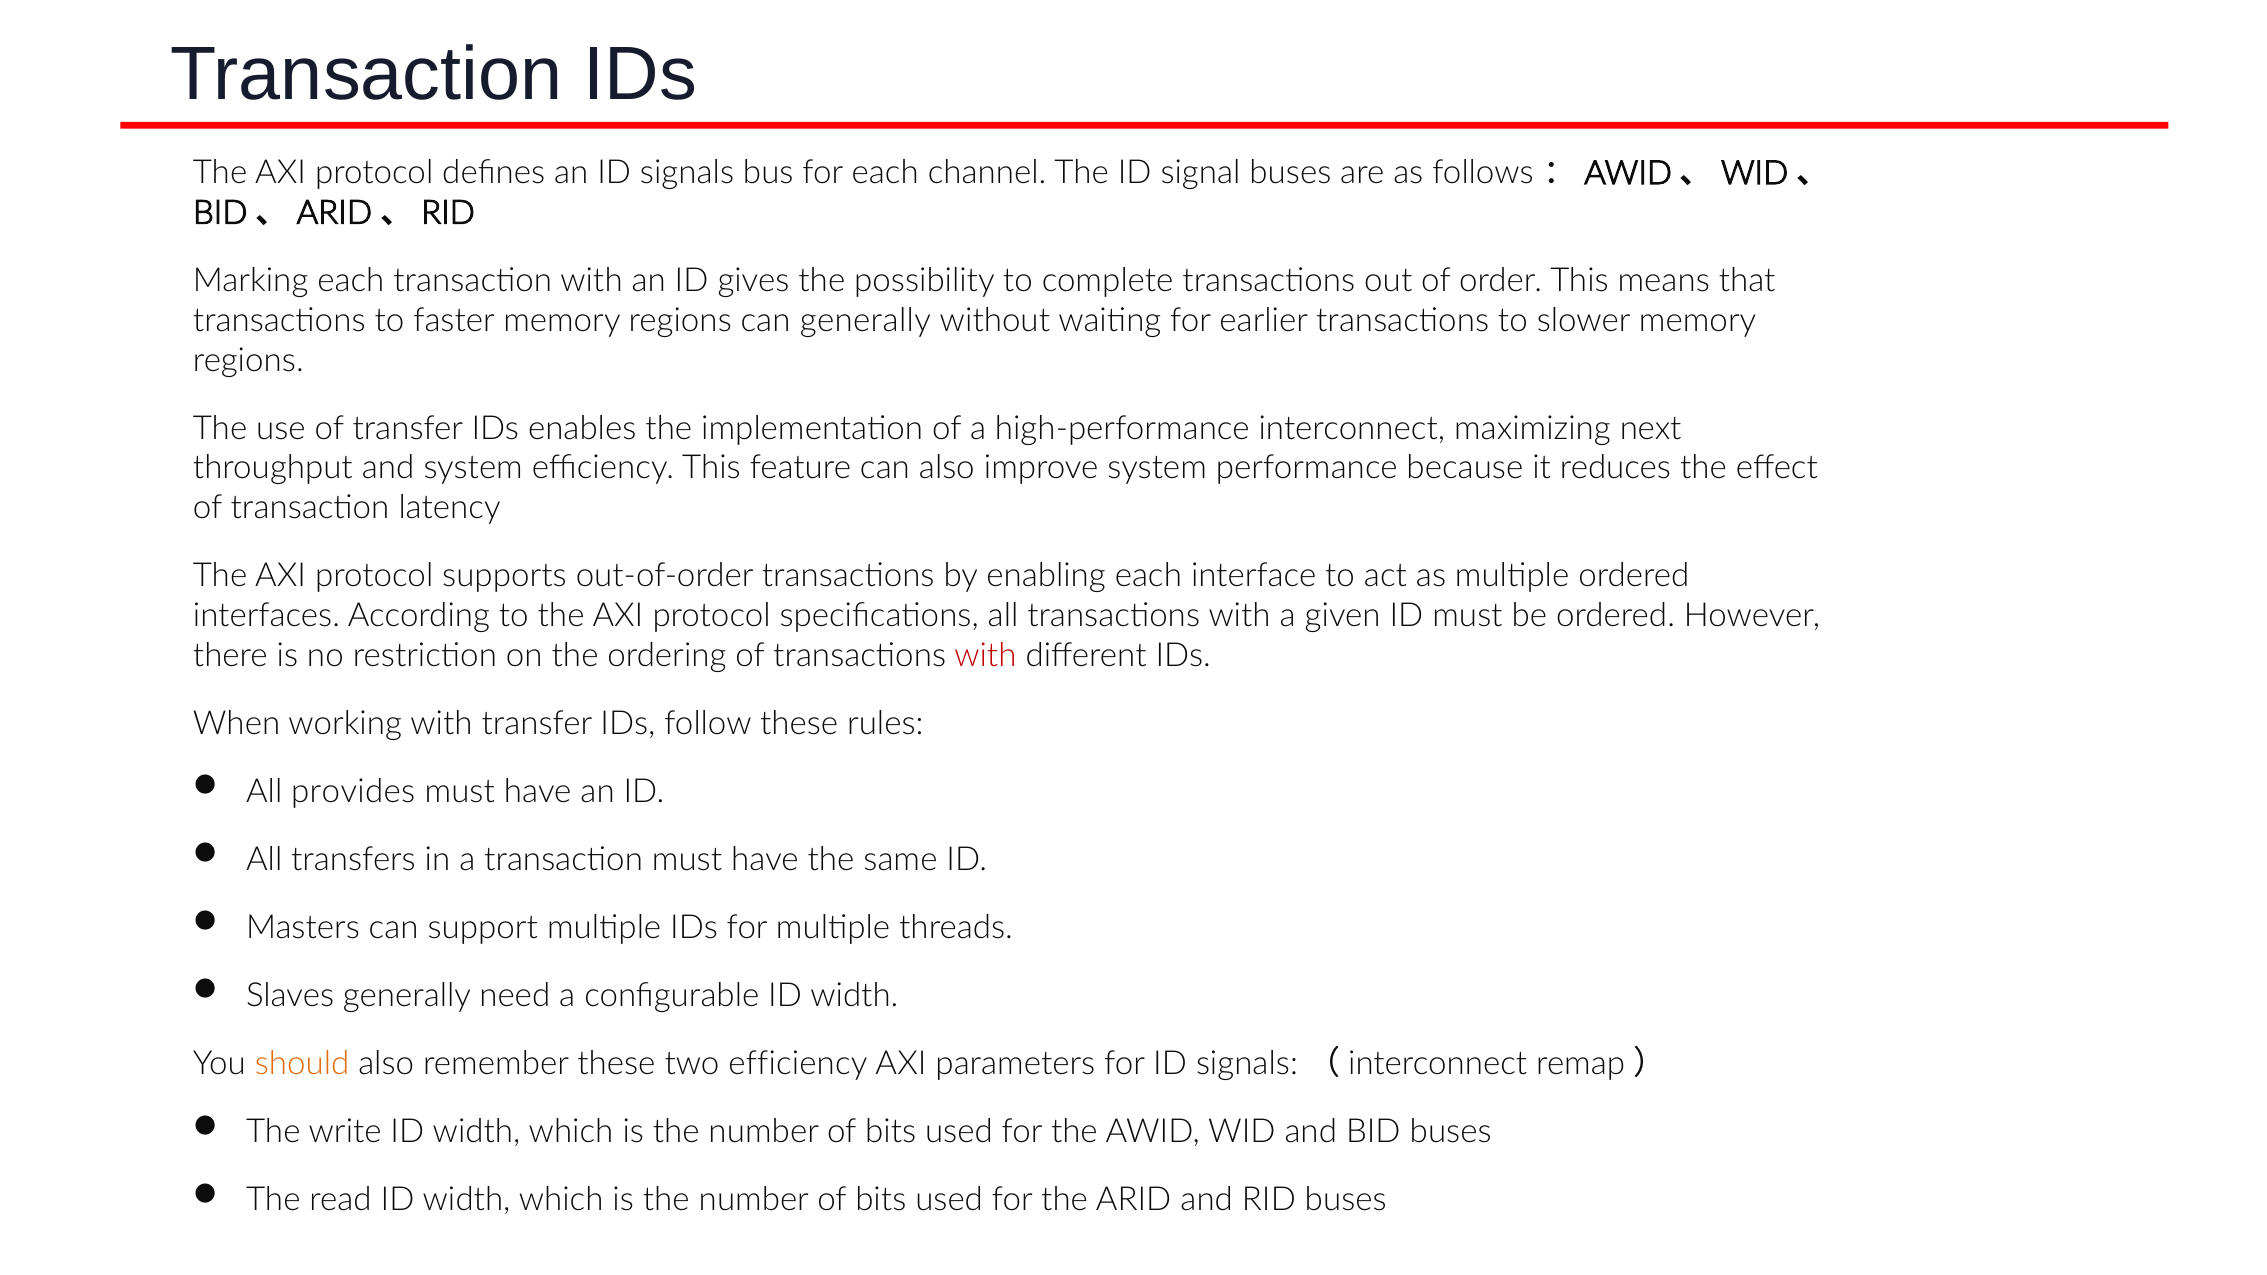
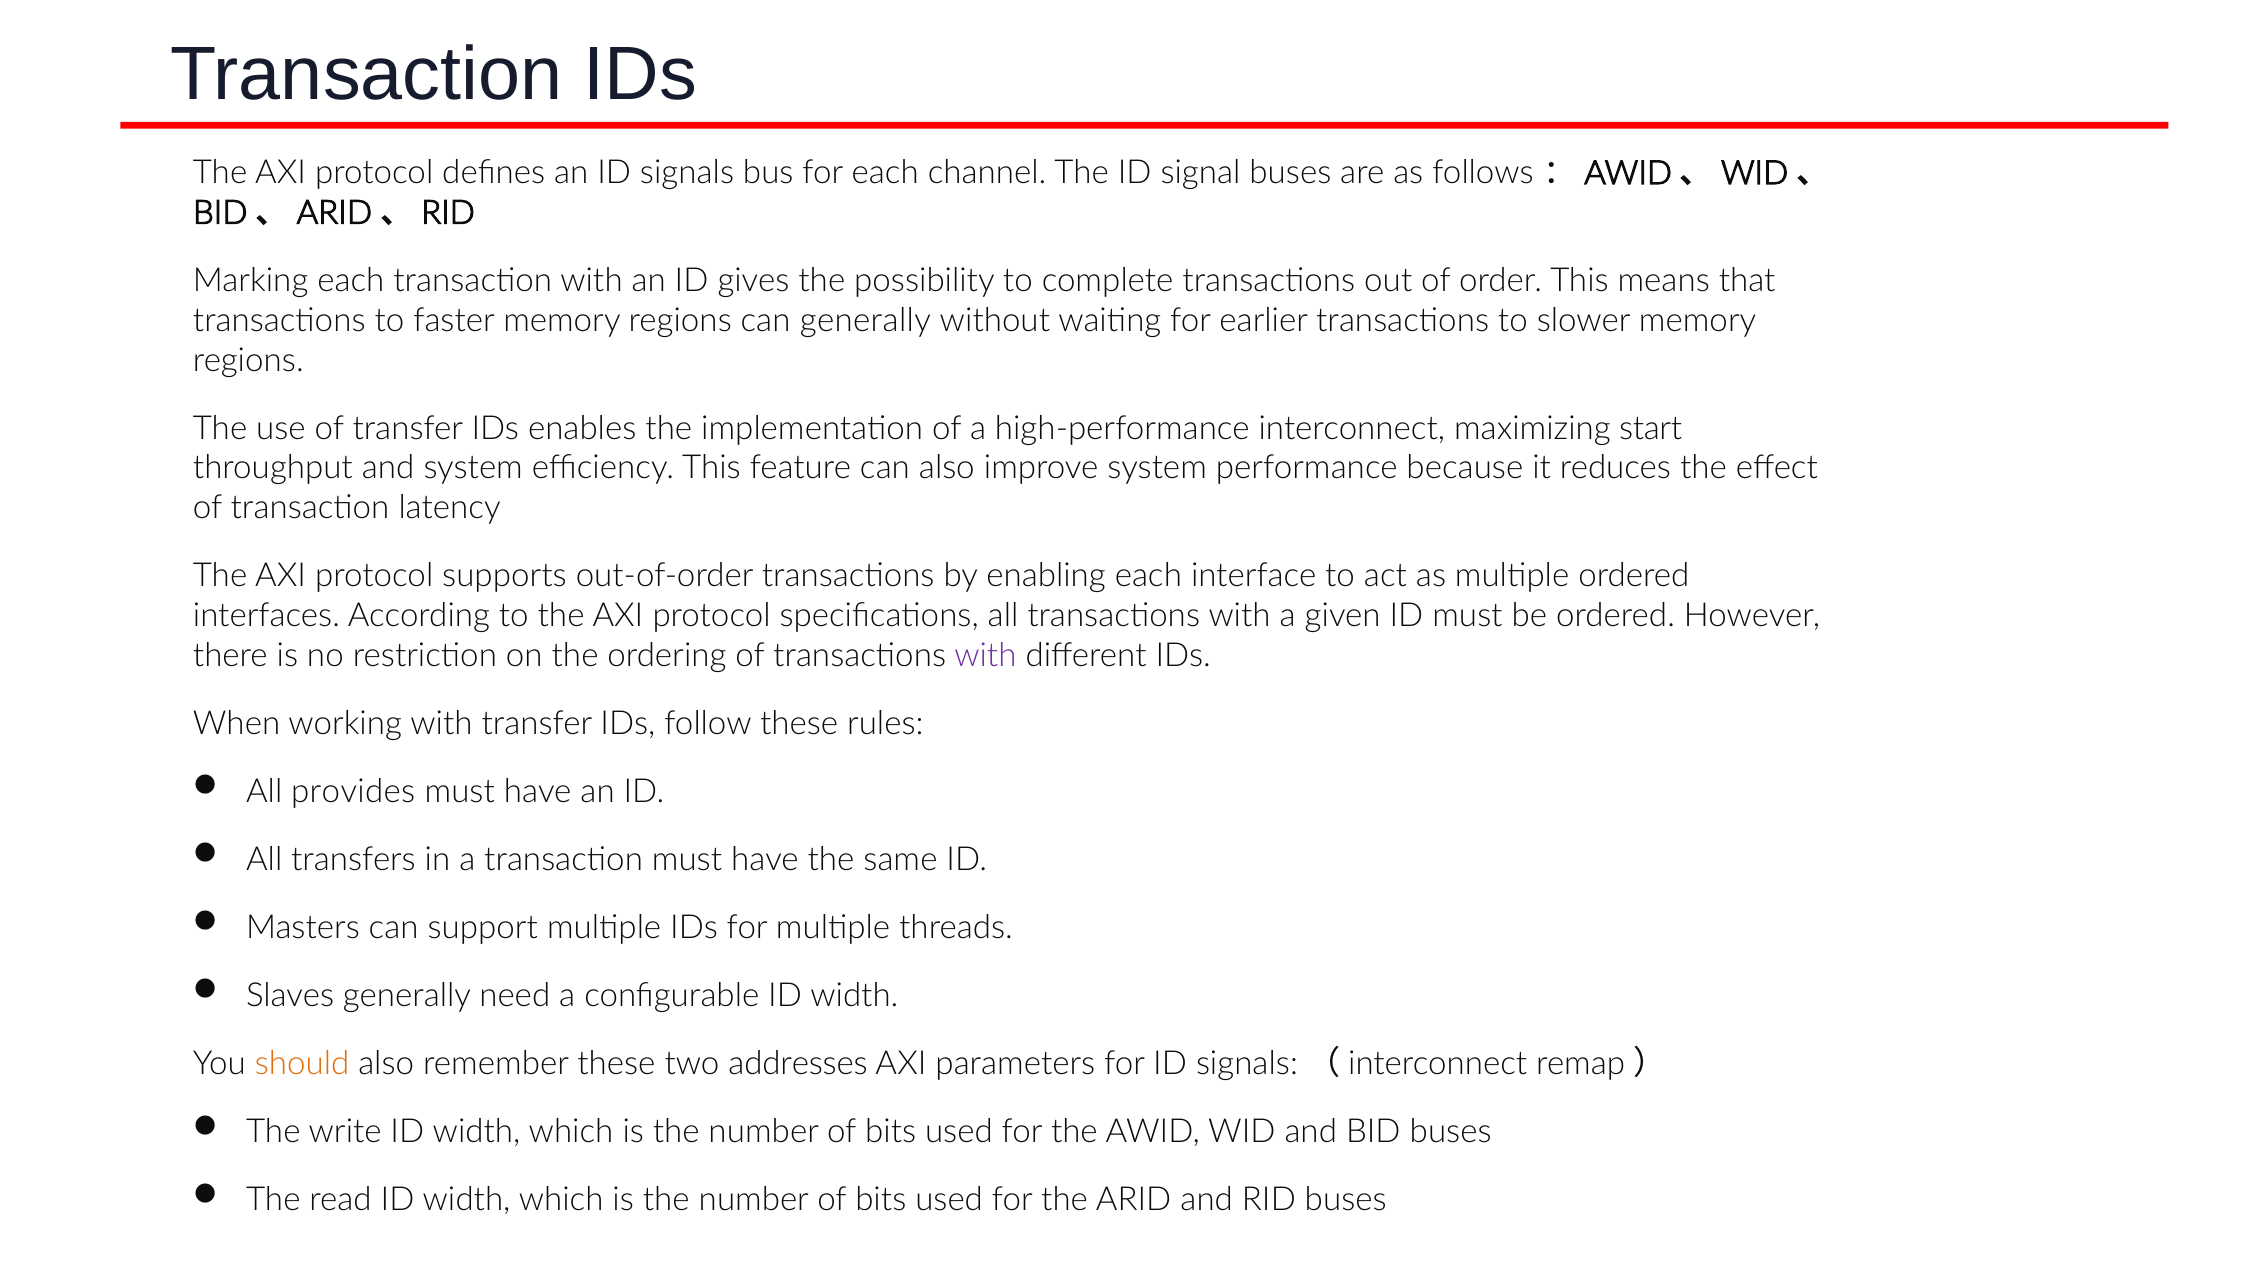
next: next -> start (1651, 428)
with colour: red -> purple (985, 655)
two efficiency: efficiency -> addresses (798, 1064)
